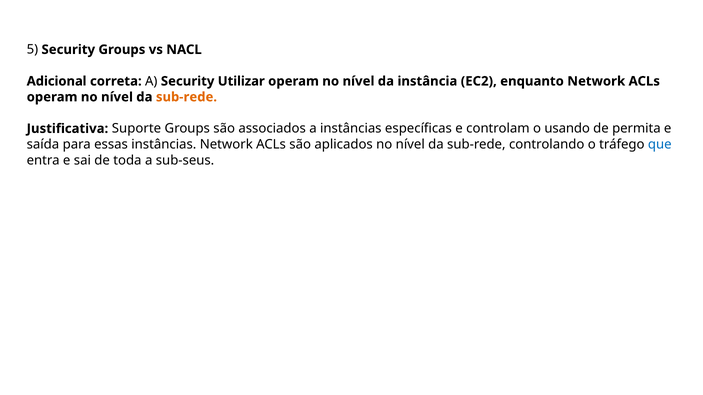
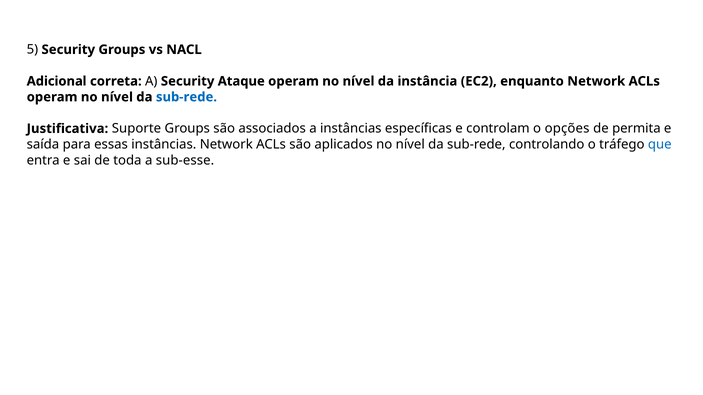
Utilizar: Utilizar -> Ataque (241, 81)
sub-rede colour: orange -> blue (186, 97)
usando: usando -> opções (567, 129)
sub-seus: sub-seus -> sub-esse (185, 160)
